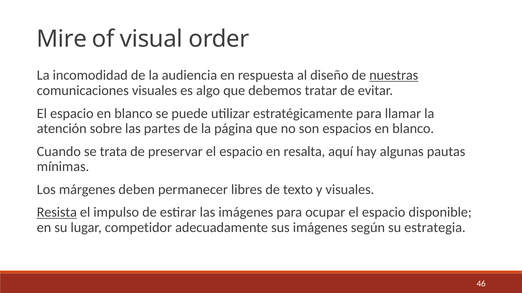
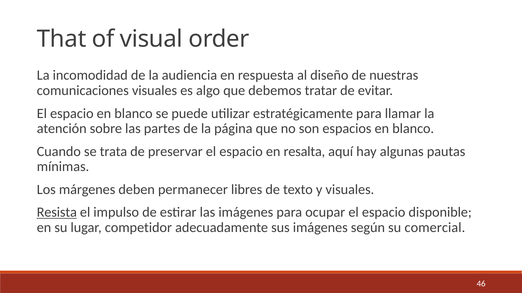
Mire: Mire -> That (62, 39)
nuestras underline: present -> none (394, 75)
estrategia: estrategia -> comercial (435, 228)
